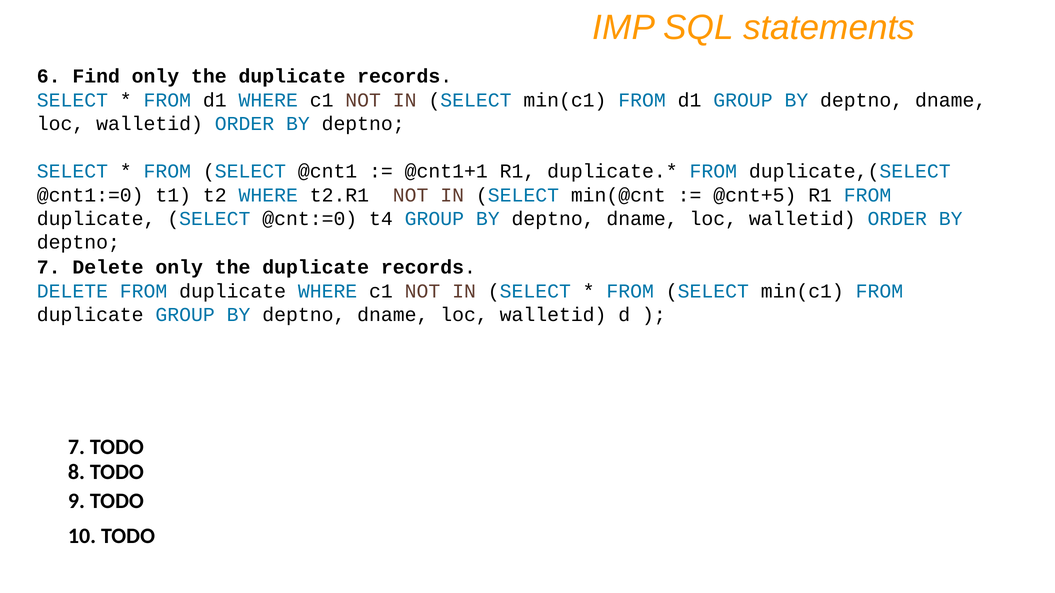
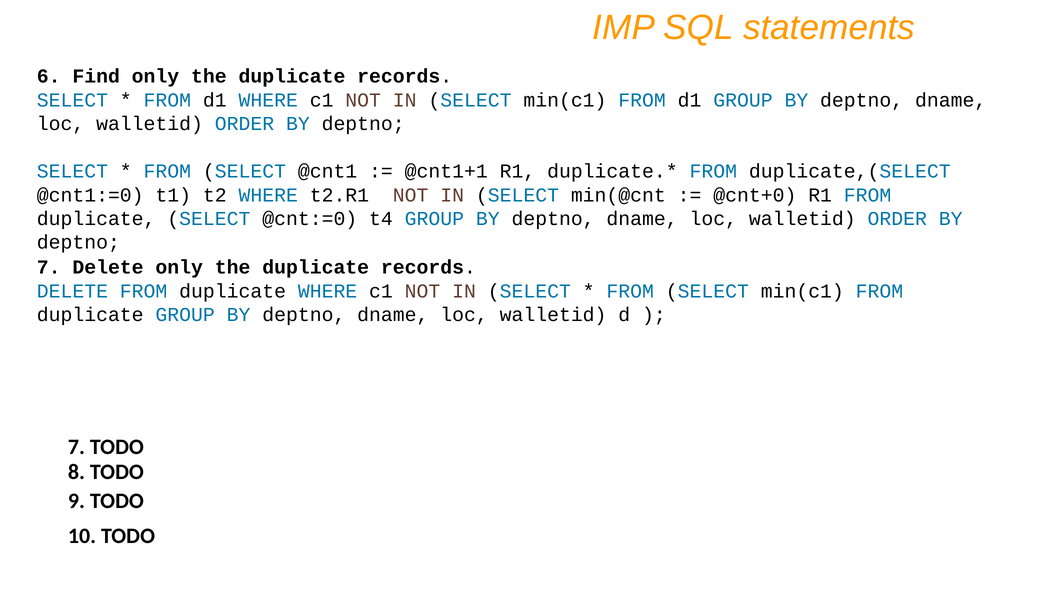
@cnt+5: @cnt+5 -> @cnt+0 (755, 195)
